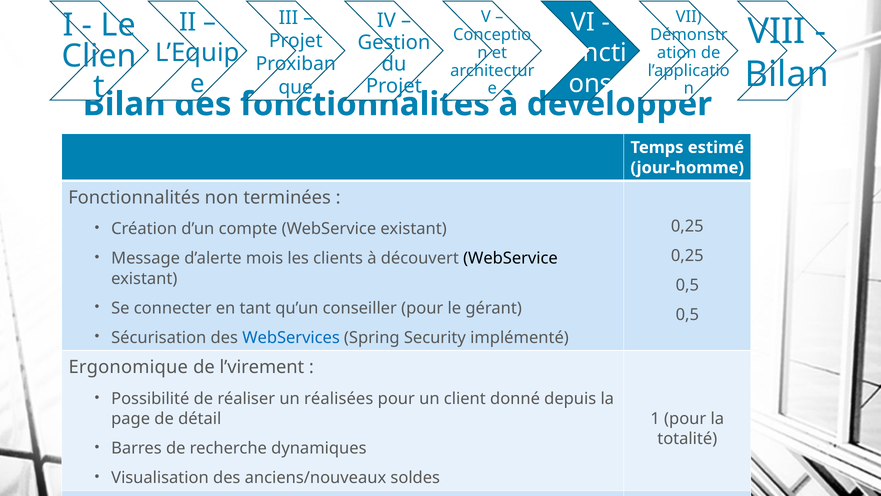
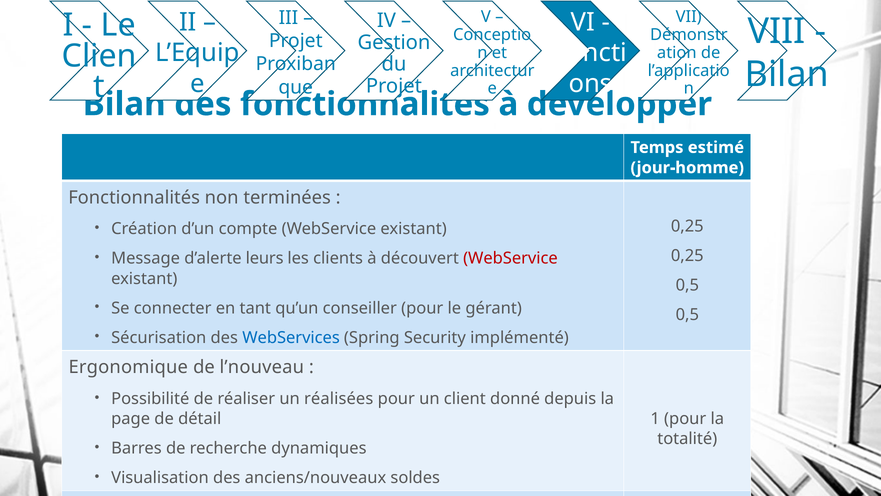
mois: mois -> leurs (265, 258)
WebService colour: black -> red (510, 258)
l’virement: l’virement -> l’nouveau (262, 367)
